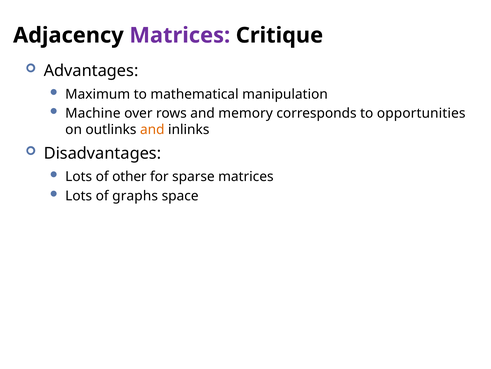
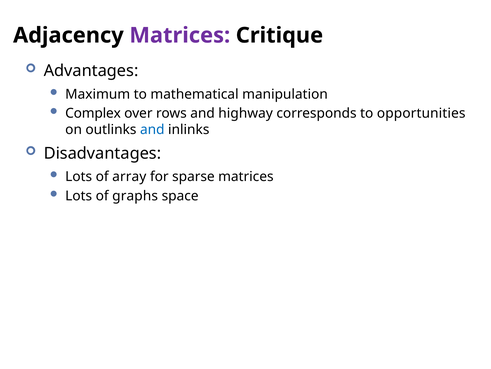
Machine: Machine -> Complex (93, 113)
memory: memory -> highway (246, 113)
and colour: orange -> blue (152, 129)
other: other -> array (129, 176)
